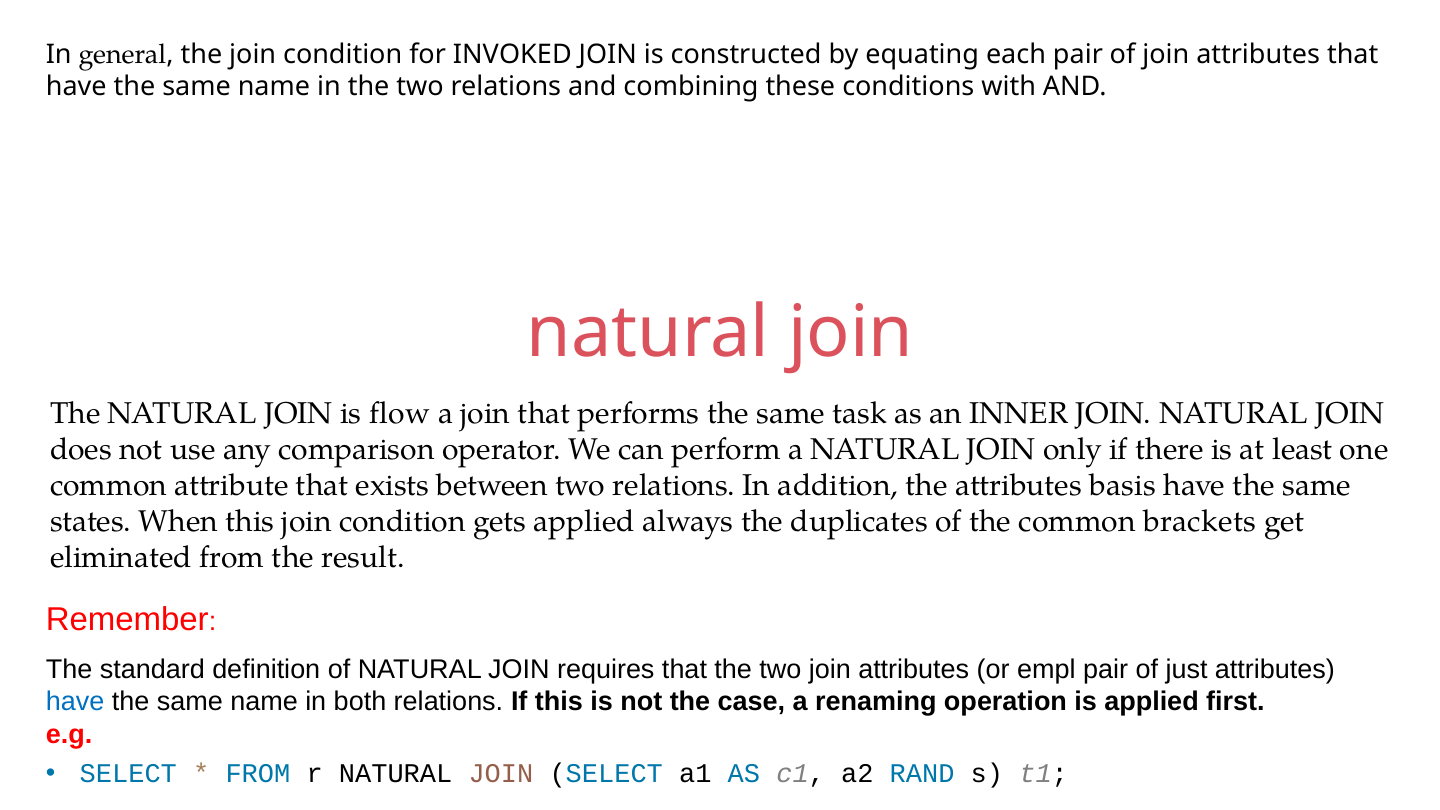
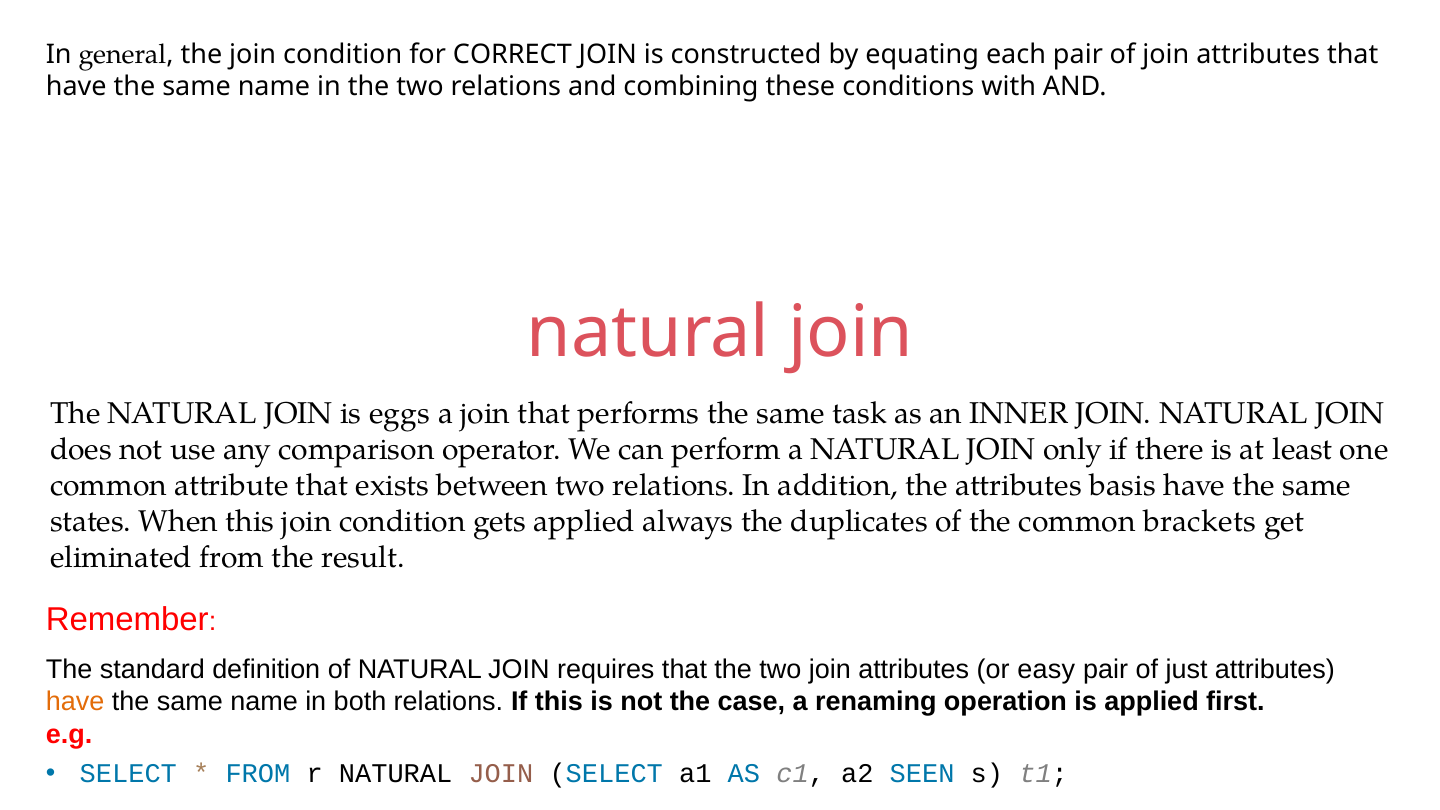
INVOKED: INVOKED -> CORRECT (512, 54)
flow: flow -> eggs (400, 413)
empl: empl -> easy (1046, 669)
have colour: blue -> orange (75, 702)
RAND: RAND -> SEEN (922, 774)
